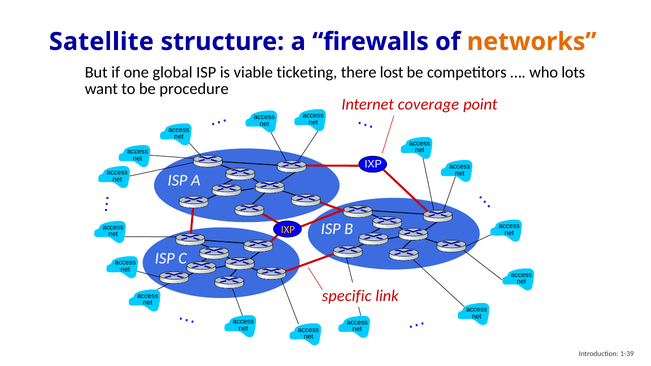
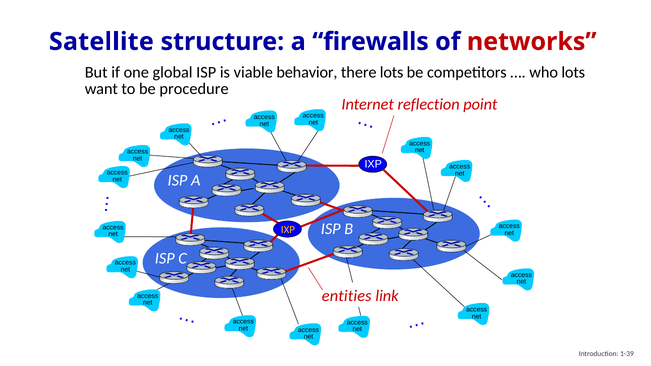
networks colour: orange -> red (532, 42)
ticketing: ticketing -> behavior (307, 72)
there lost: lost -> lots (392, 72)
coverage: coverage -> reflection (429, 104)
specific: specific -> entities (347, 296)
